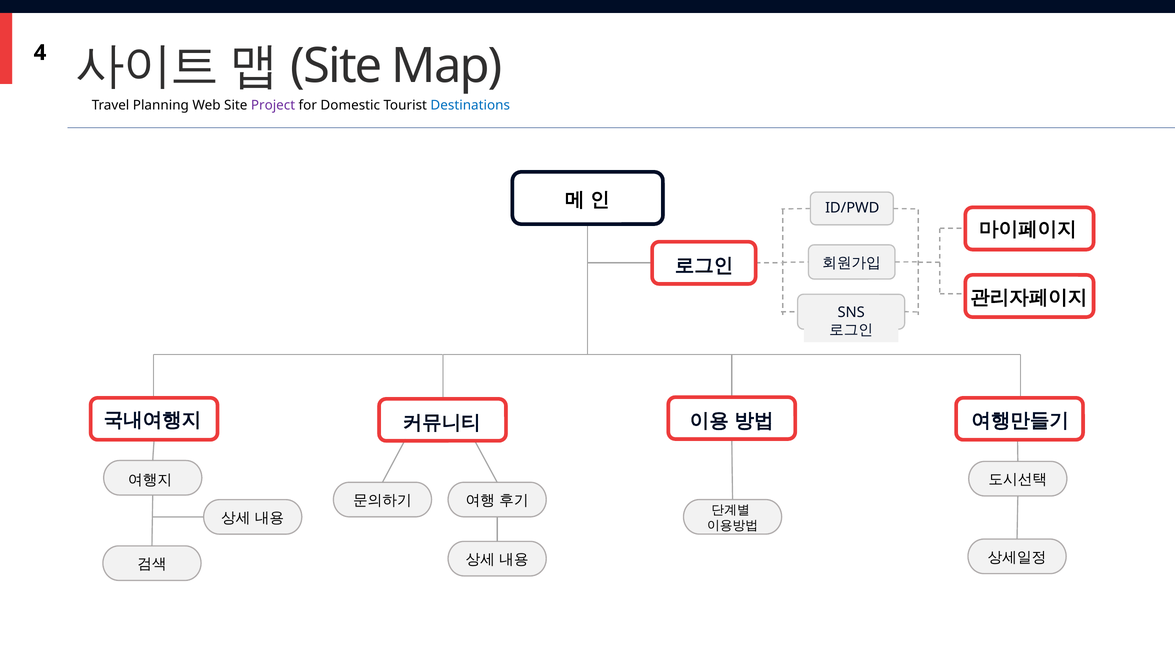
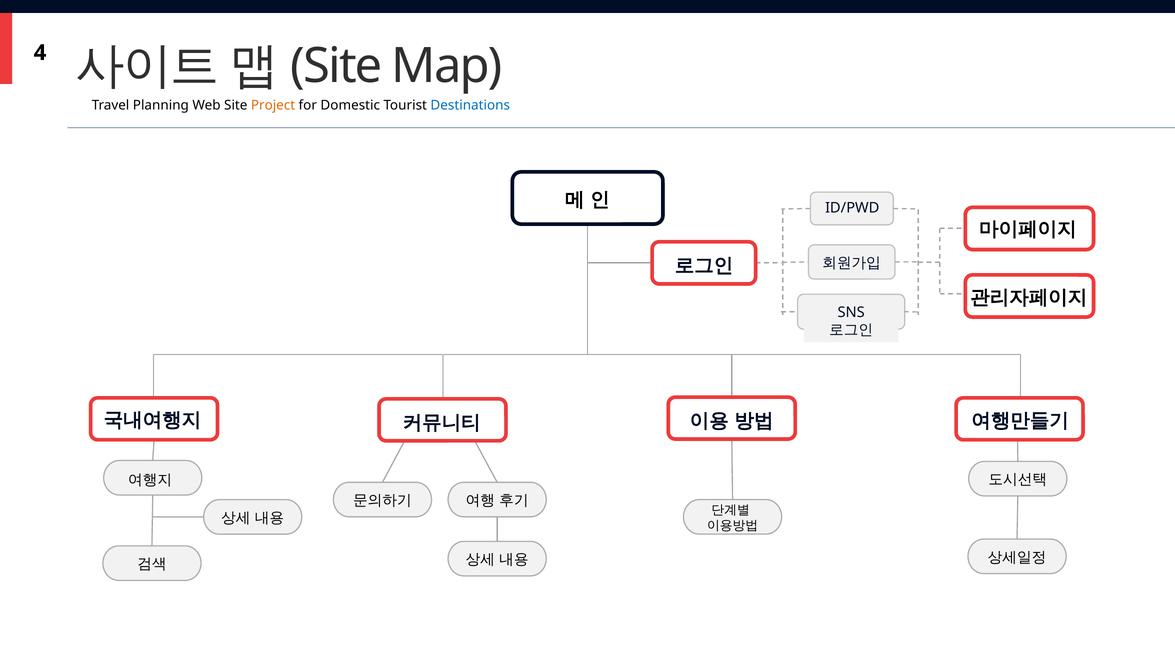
Project colour: purple -> orange (273, 105)
